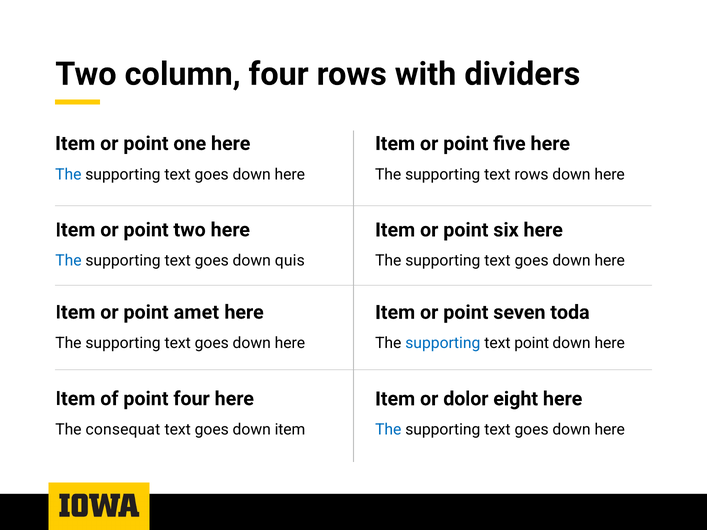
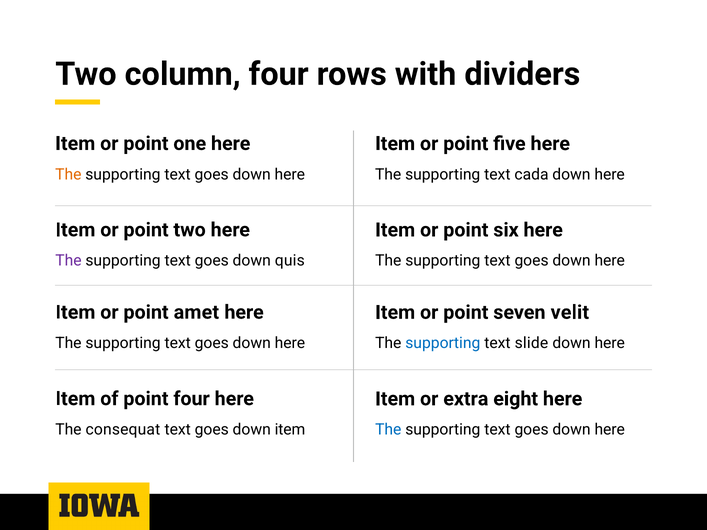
The colour: blue -> orange (68, 174)
text rows: rows -> cada (531, 175)
The colour: blue -> purple (68, 261)
toda: toda -> velit (570, 312)
text point: point -> slide (531, 343)
dolor: dolor -> extra (466, 399)
